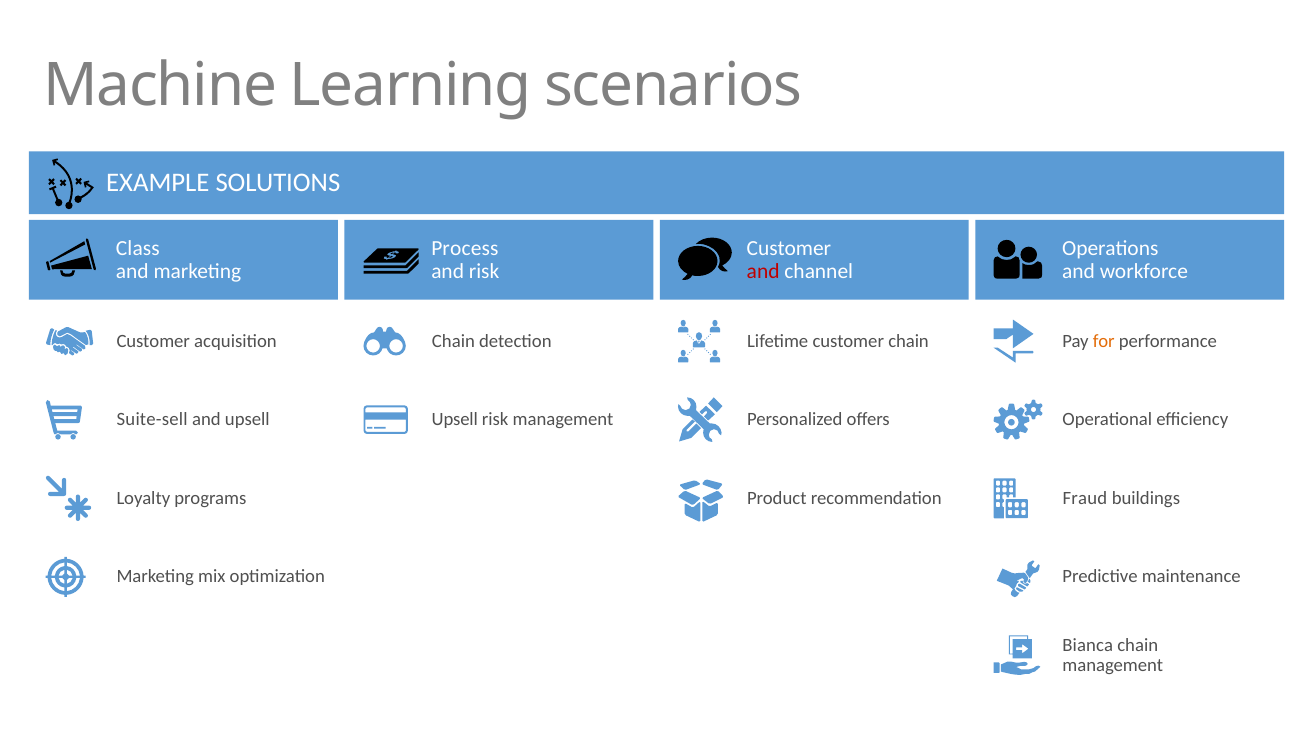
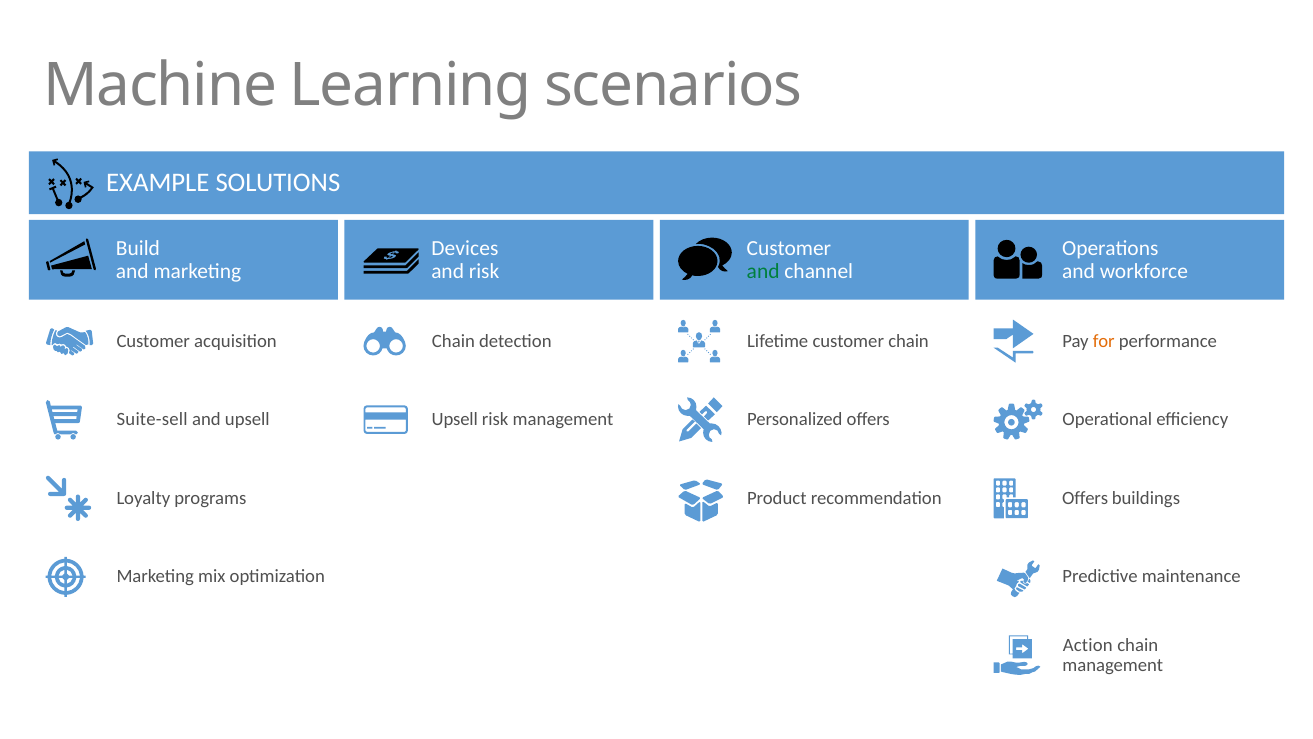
Class: Class -> Build (138, 248)
Process: Process -> Devices (465, 248)
and colour: red -> green (763, 271)
Fraud: Fraud -> Offers (1085, 498)
Bianca: Bianca -> Action (1088, 645)
